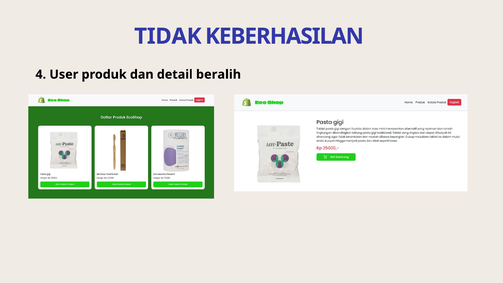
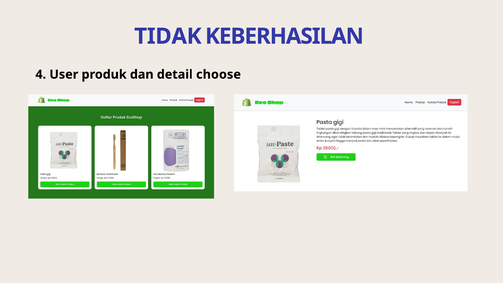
beralih: beralih -> choose (219, 74)
